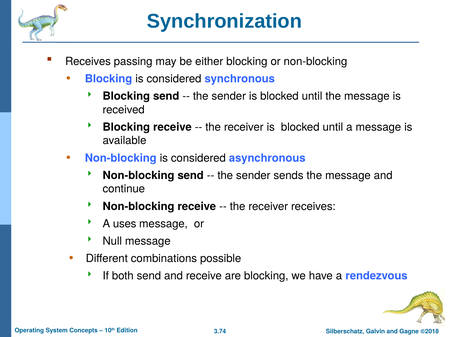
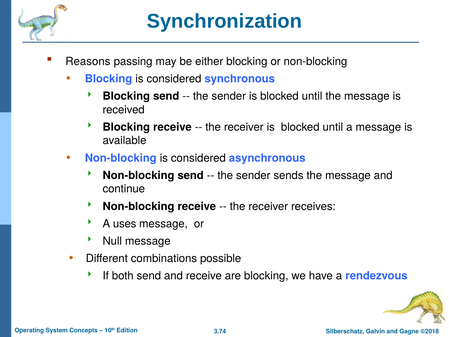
Receives: Receives -> Reasons (88, 61)
